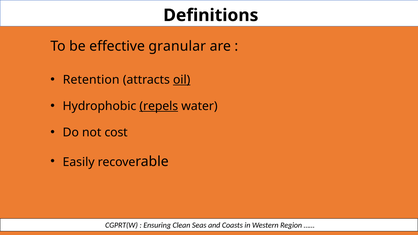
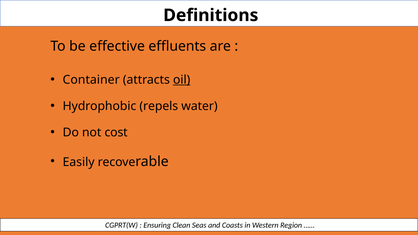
granular: granular -> effluents (177, 46)
Retention: Retention -> Container (91, 80)
repels underline: present -> none (159, 106)
